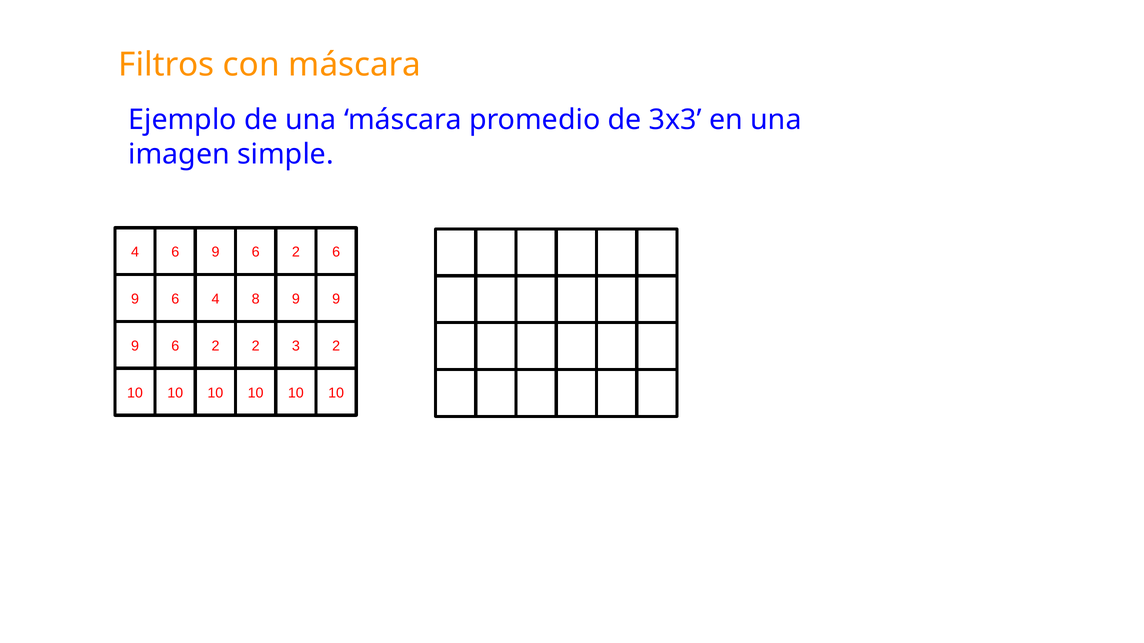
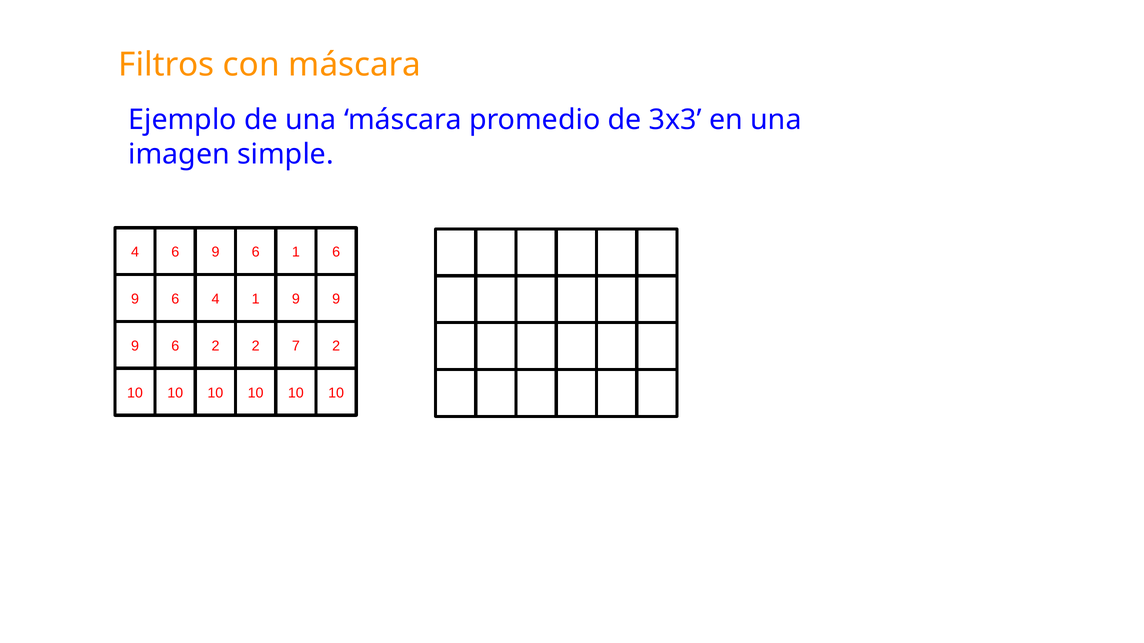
6 9 6 2: 2 -> 1 (296, 252)
4 8: 8 -> 1 (256, 299)
3: 3 -> 7 (296, 346)
